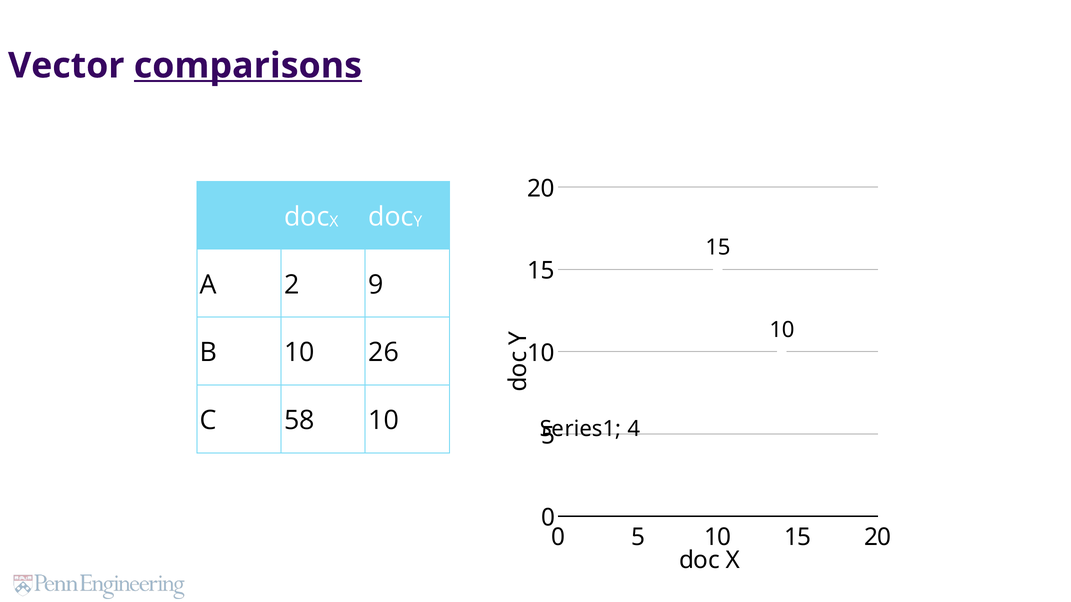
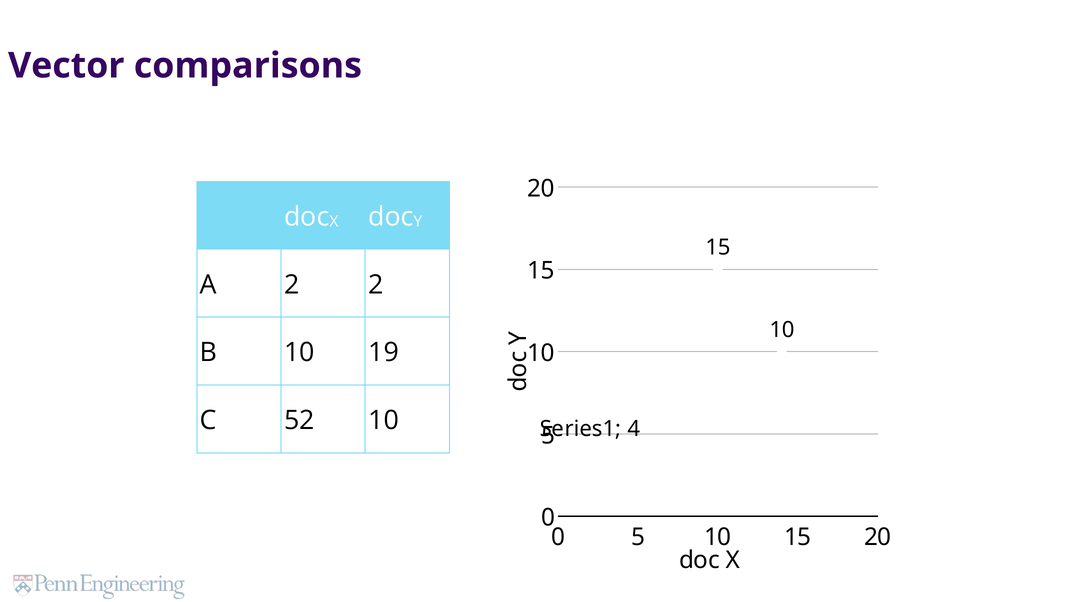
comparisons underline: present -> none (248, 66)
2 9: 9 -> 2 (376, 285)
26: 26 -> 19 (384, 353)
58: 58 -> 52 (299, 421)
